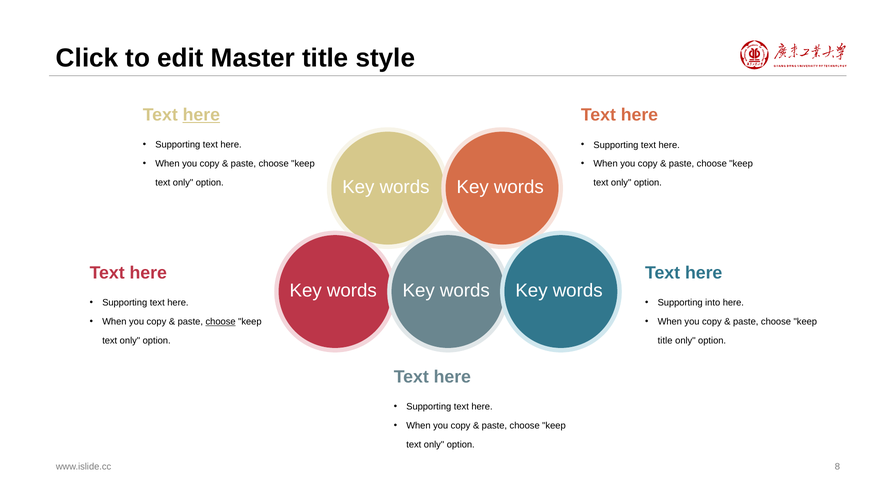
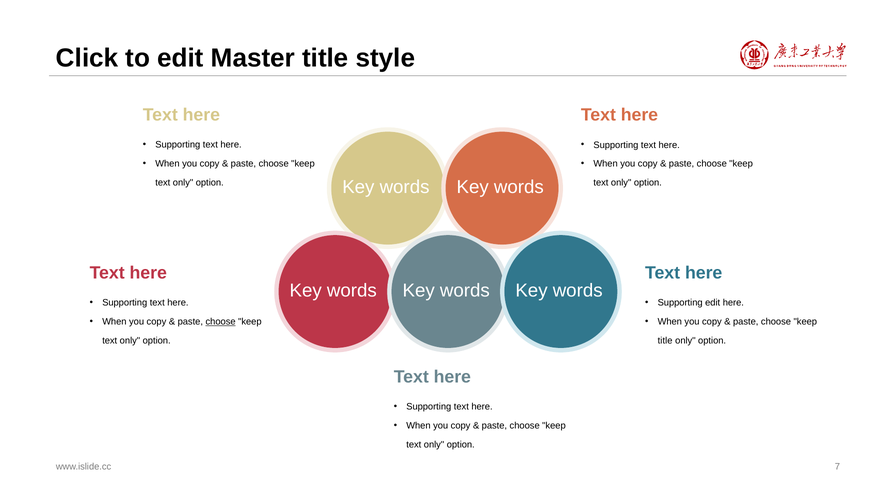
here underline: present -> none (201, 115)
Supporting into: into -> edit (713, 303)
8: 8 -> 7 (837, 467)
